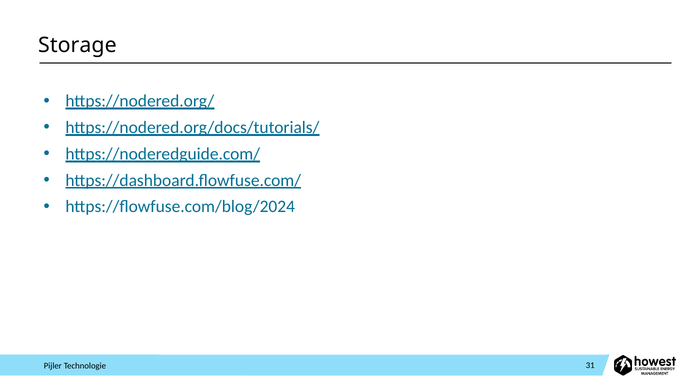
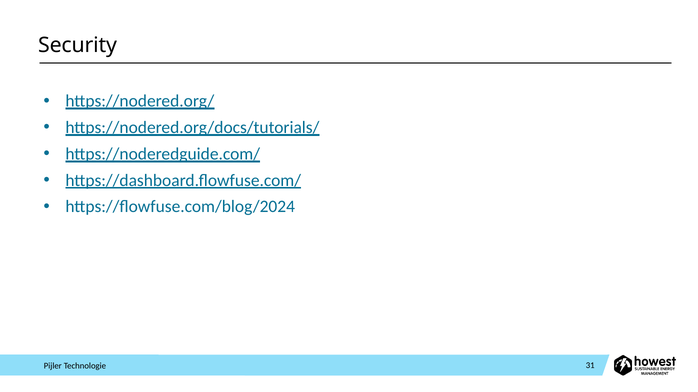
Storage: Storage -> Security (78, 45)
